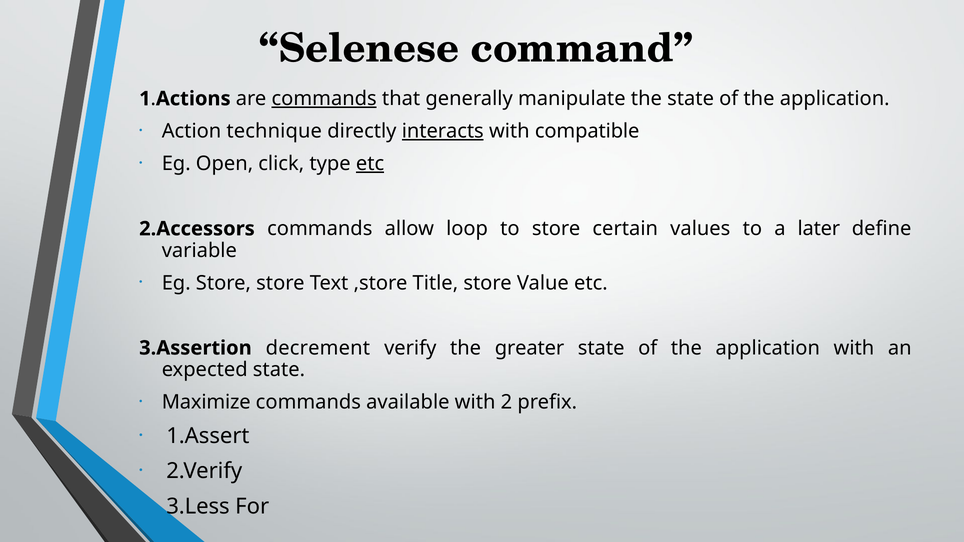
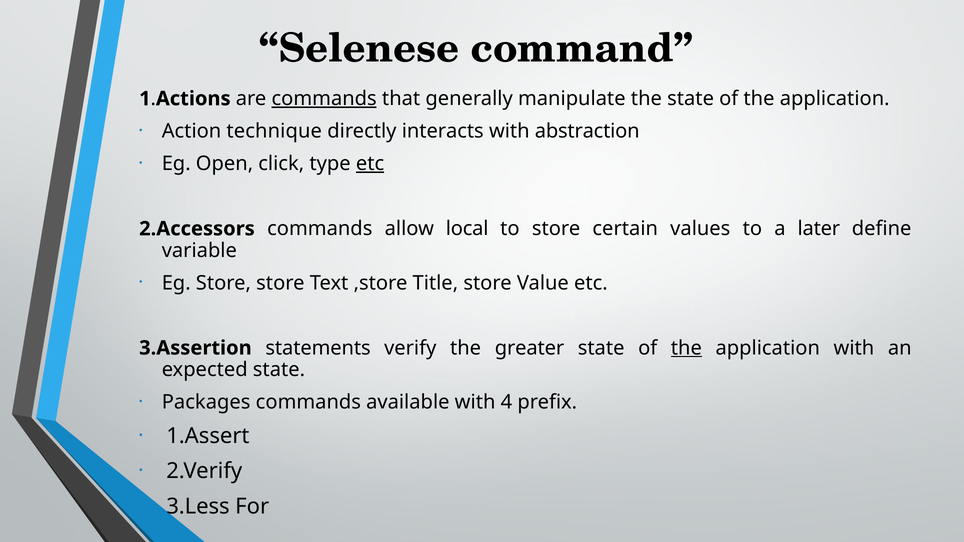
interacts underline: present -> none (443, 131)
compatible: compatible -> abstraction (587, 131)
loop: loop -> local (467, 229)
decrement: decrement -> statements (318, 348)
the underline: none -> present (686, 348)
Maximize: Maximize -> Packages (206, 402)
2: 2 -> 4 (506, 402)
